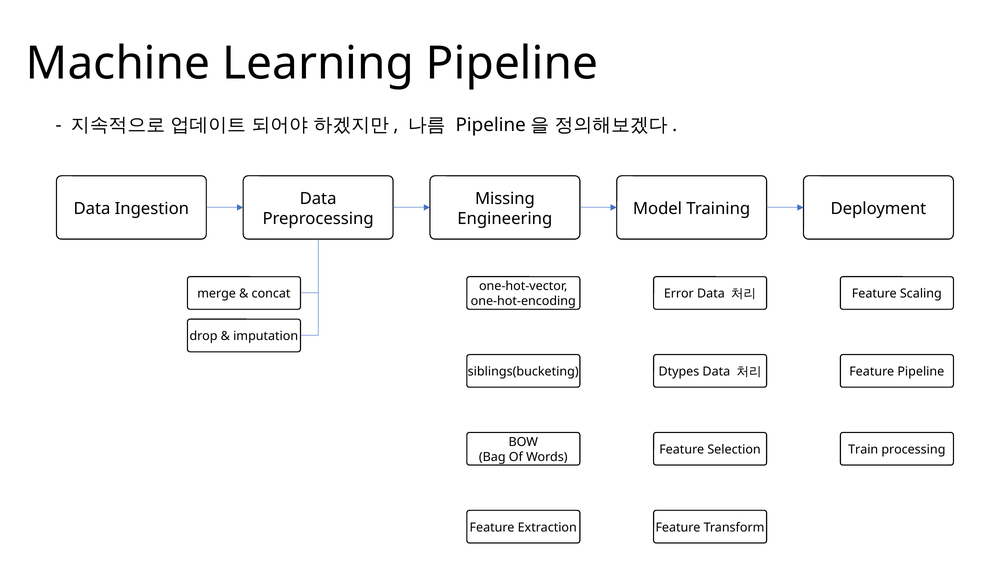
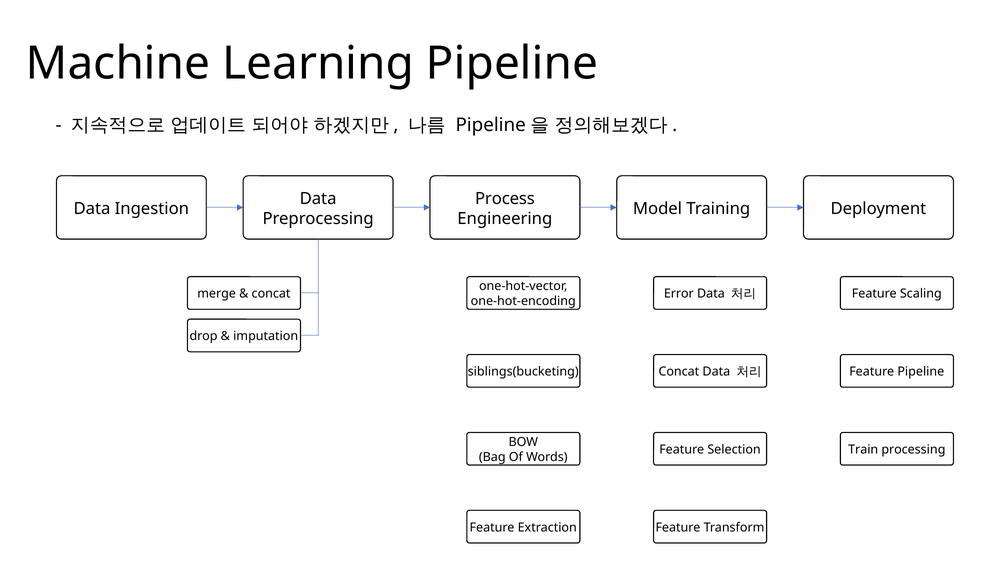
Missing: Missing -> Process (505, 198)
Dtypes: Dtypes -> Concat (679, 372)
